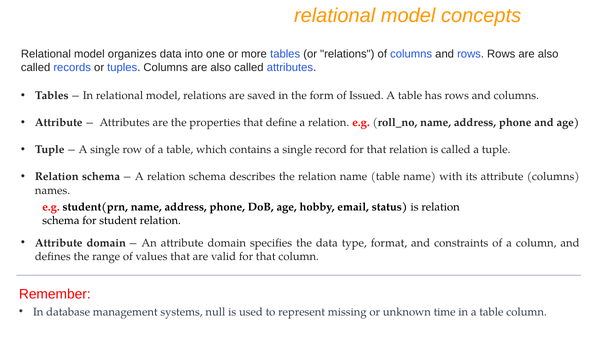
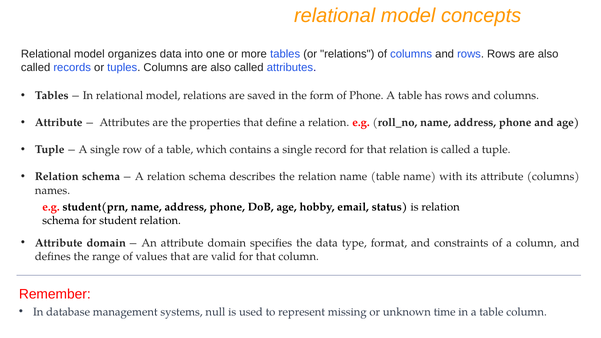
of Issued: Issued -> Phone (366, 96)
